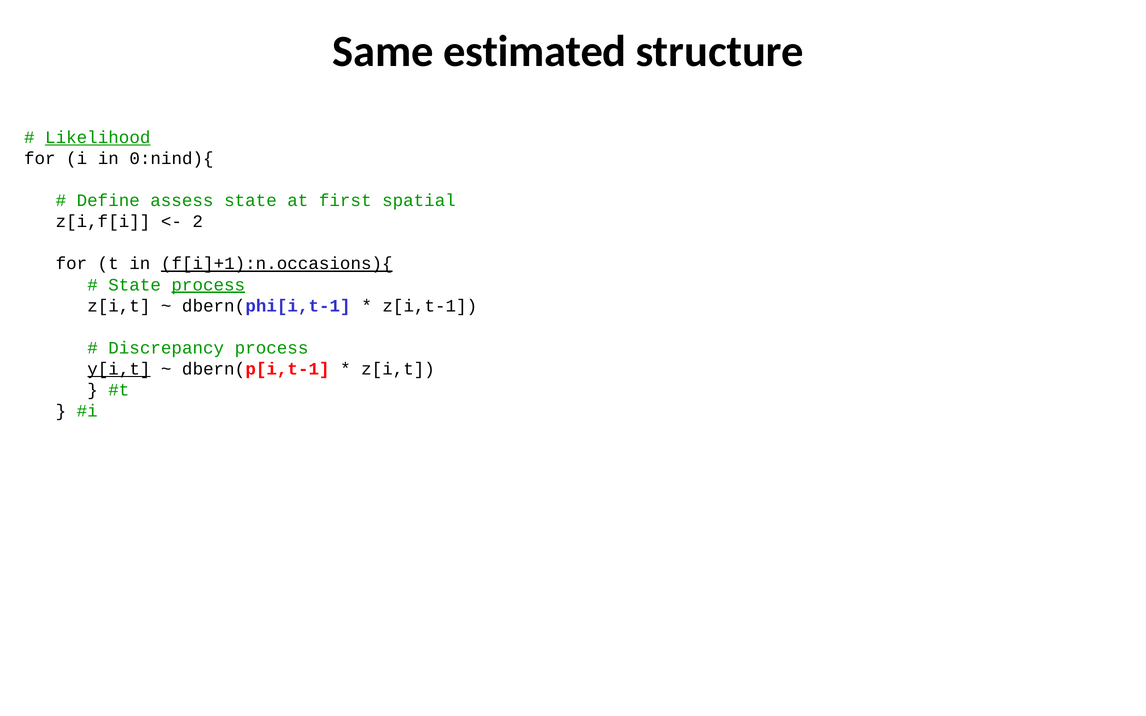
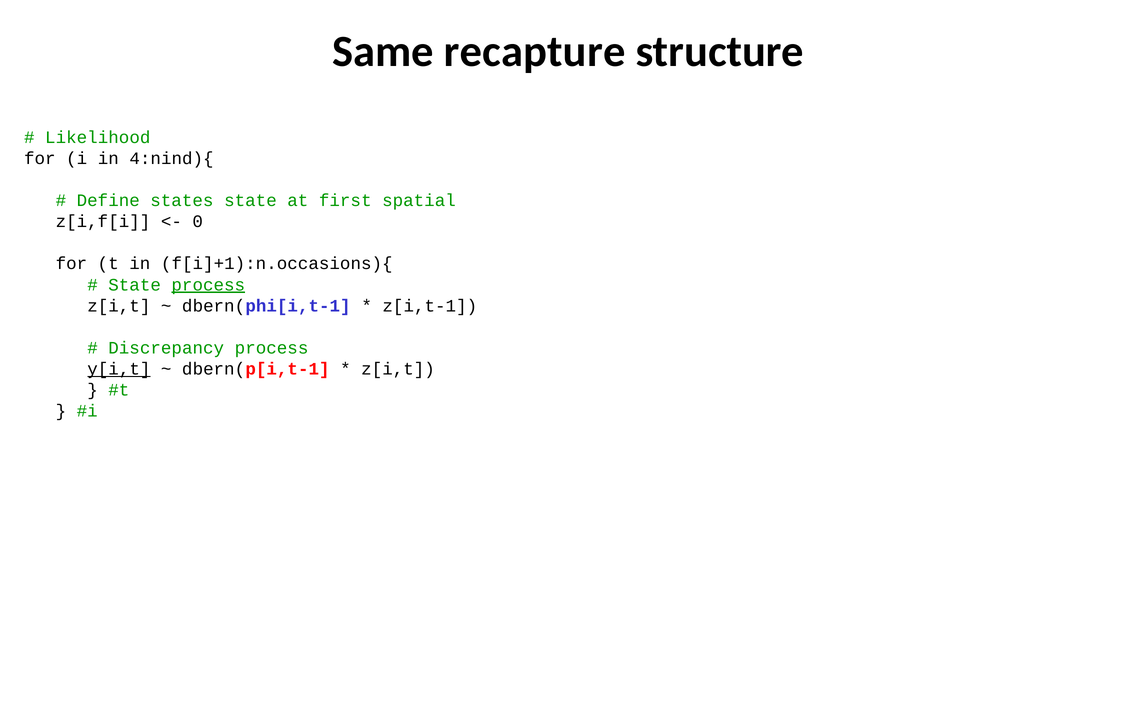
estimated: estimated -> recapture (535, 52)
Likelihood underline: present -> none (98, 138)
0:nind){: 0:nind){ -> 4:nind){ (172, 159)
assess: assess -> states (182, 201)
2: 2 -> 0 (198, 222)
f[i]+1):n.occasions){ underline: present -> none (277, 264)
